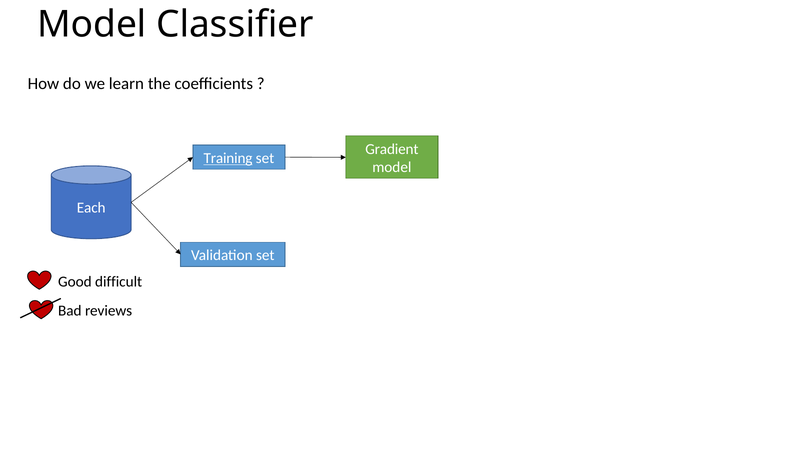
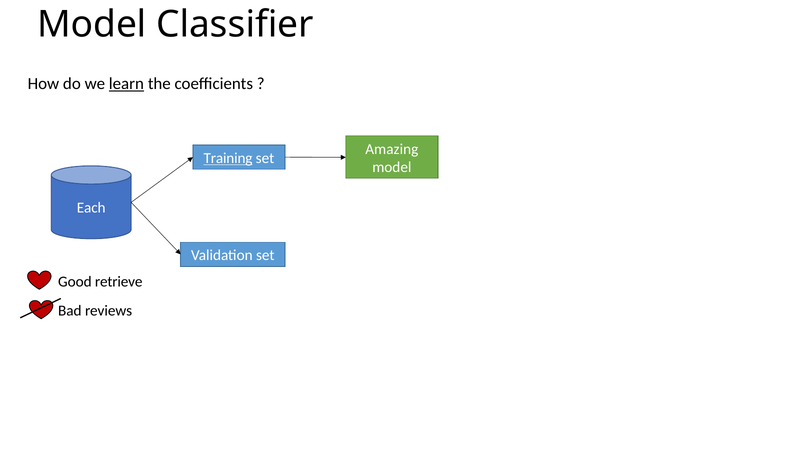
learn underline: none -> present (126, 84)
Gradient: Gradient -> Amazing (392, 149)
difficult: difficult -> retrieve (119, 282)
